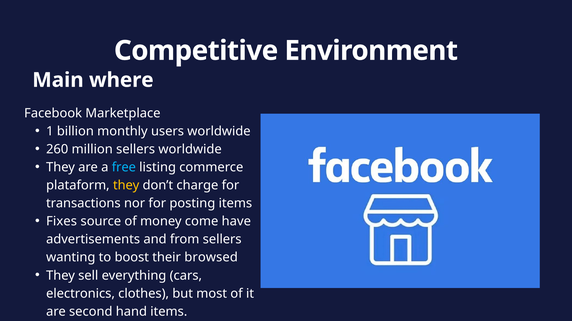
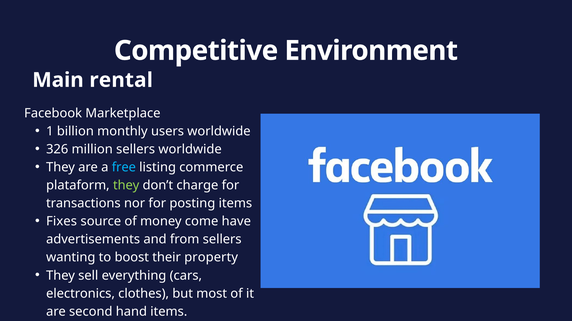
where: where -> rental (121, 80)
260: 260 -> 326 (57, 150)
they colour: yellow -> light green (126, 186)
browsed: browsed -> property (211, 258)
